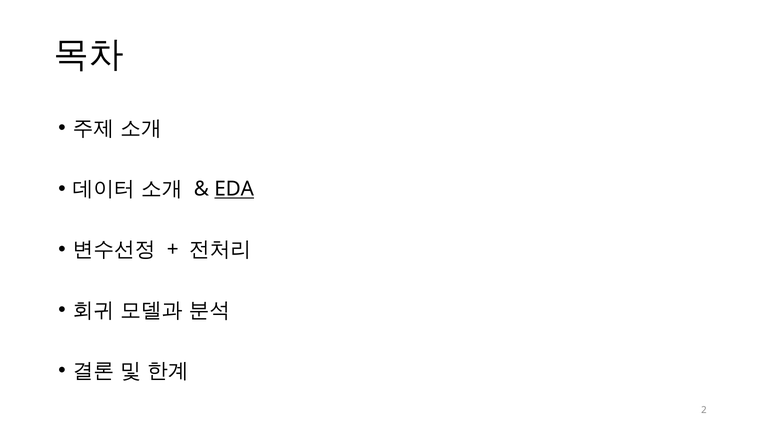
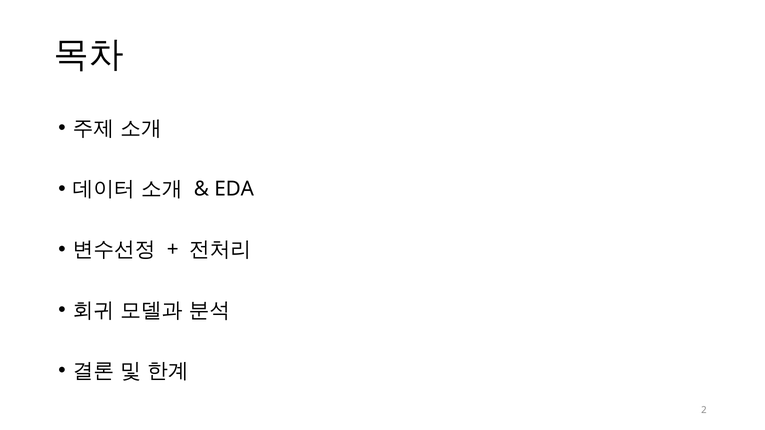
EDA underline: present -> none (234, 189)
